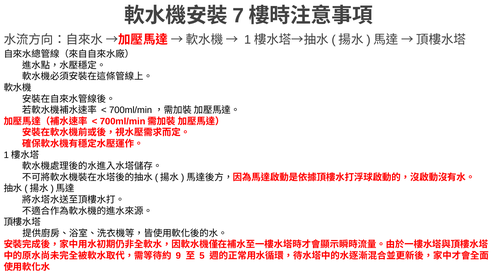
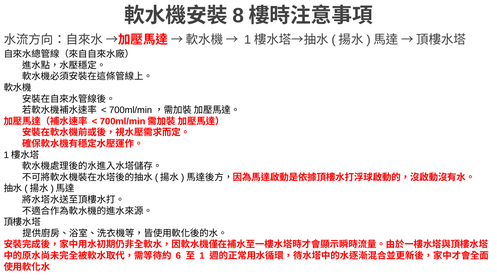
7: 7 -> 8 (238, 16)
9: 9 -> 6 (178, 255)
5: 5 -> 1 (202, 255)
